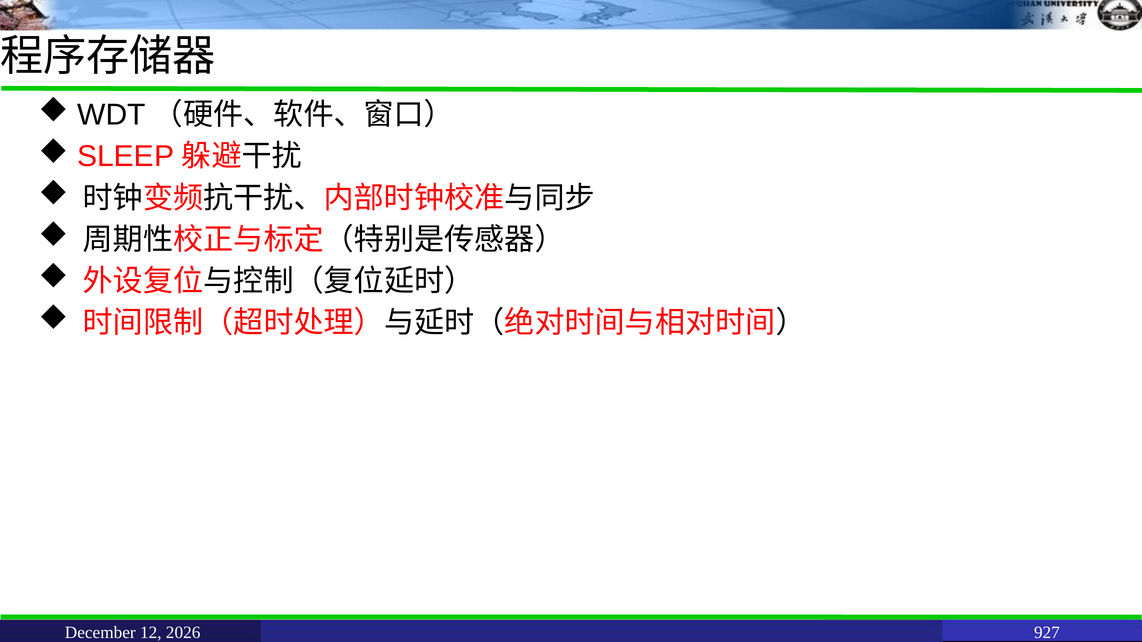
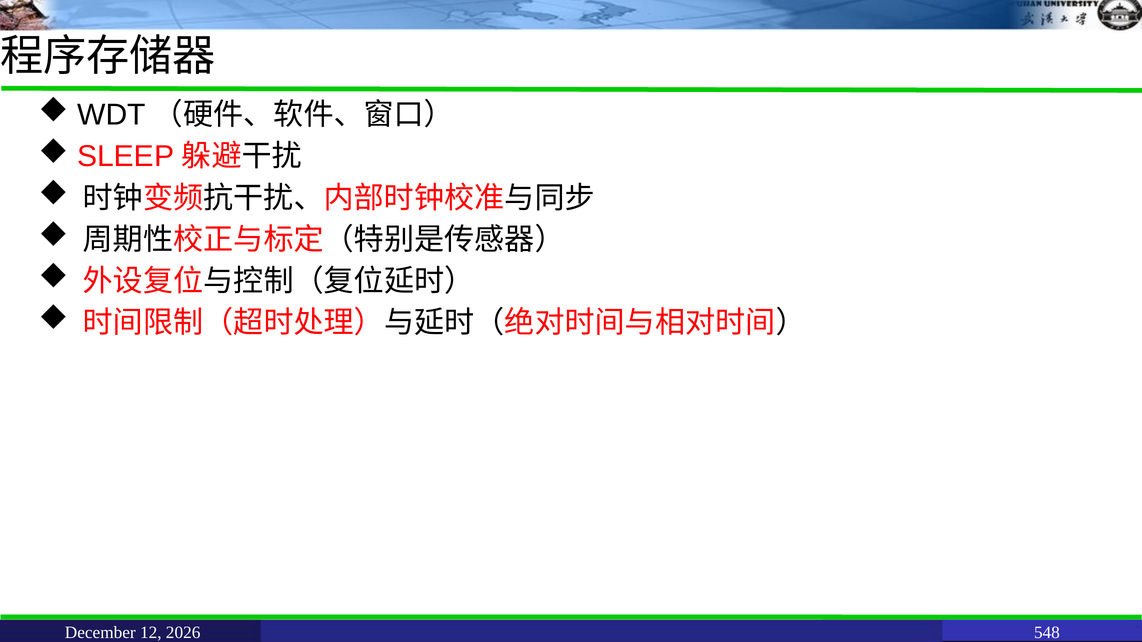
927: 927 -> 548 (1047, 633)
